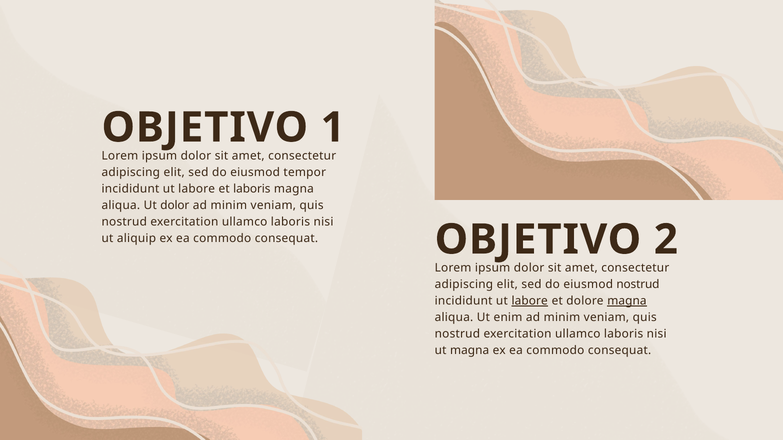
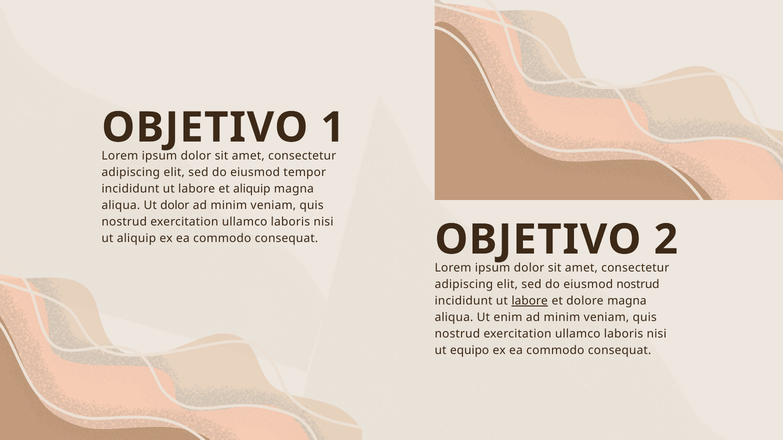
et laboris: laboris -> aliquip (252, 189)
magna underline: present -> none (627, 301)
ut magna: magna -> equipo (470, 351)
